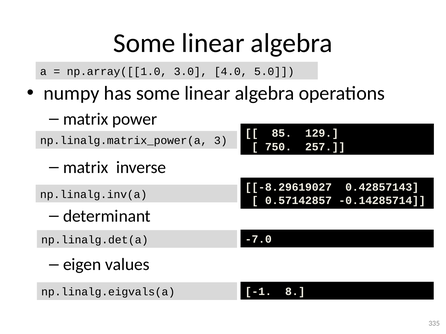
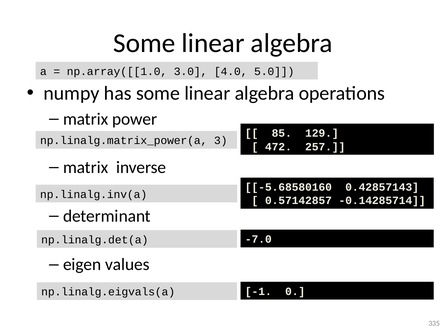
750: 750 -> 472 (278, 147)
-8.29619027: -8.29619027 -> -5.68580160 (288, 188)
8: 8 -> 0 (295, 292)
